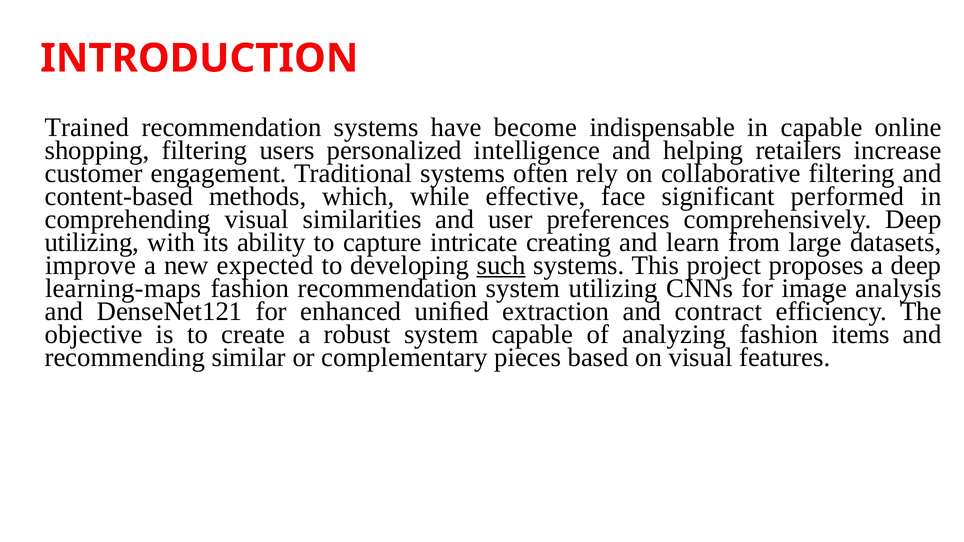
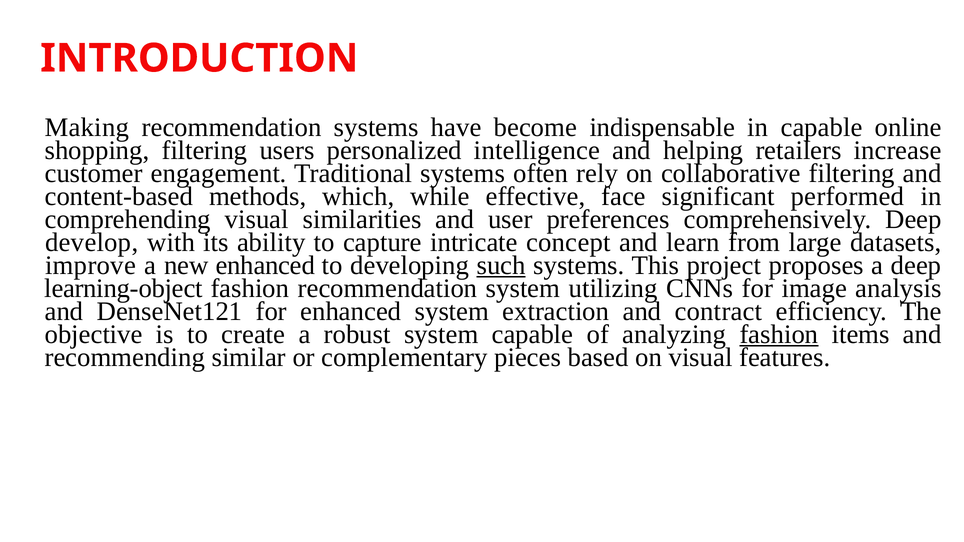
Trained: Trained -> Making (87, 127)
utilizing: utilizing -> develop (92, 242)
creating: creating -> concept (568, 242)
new expected: expected -> enhanced (265, 265)
learning-maps: learning-maps -> learning-object (123, 288)
enhanced uniﬁed: uniﬁed -> system (452, 311)
fashion underline: none -> present (779, 334)
